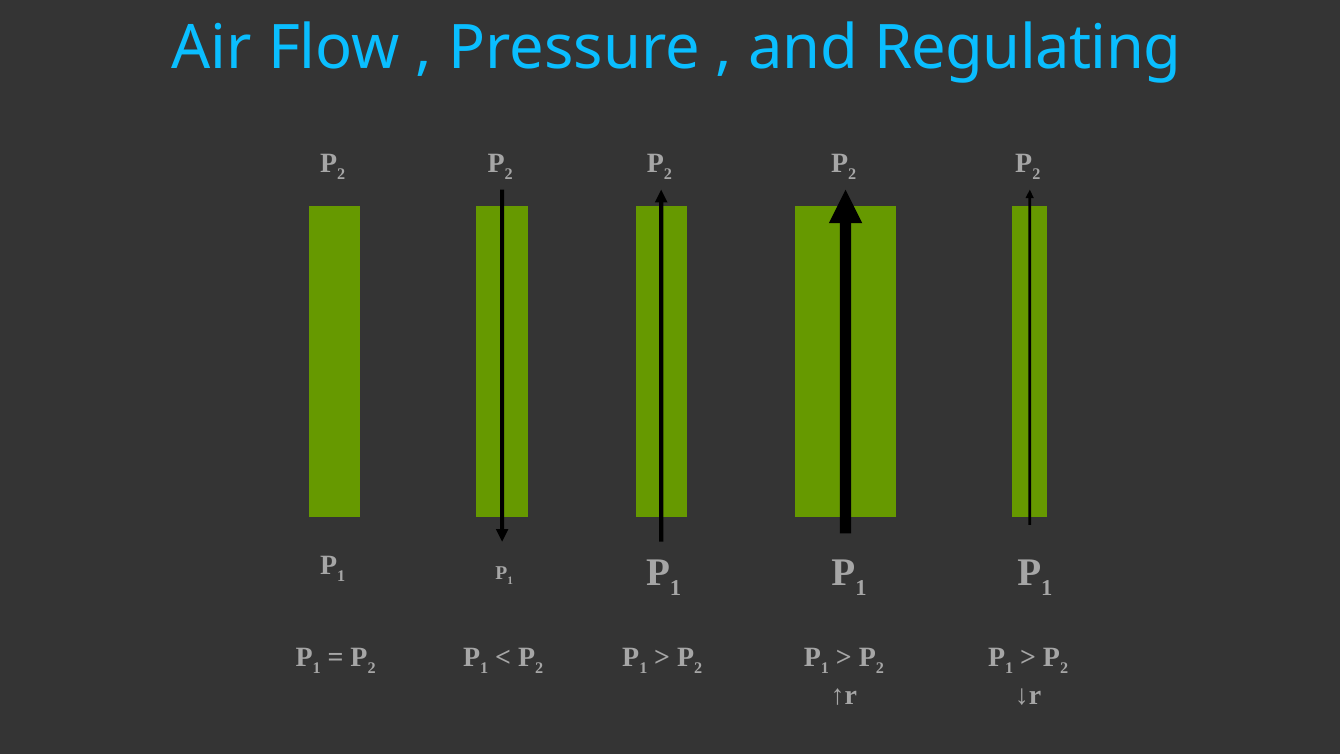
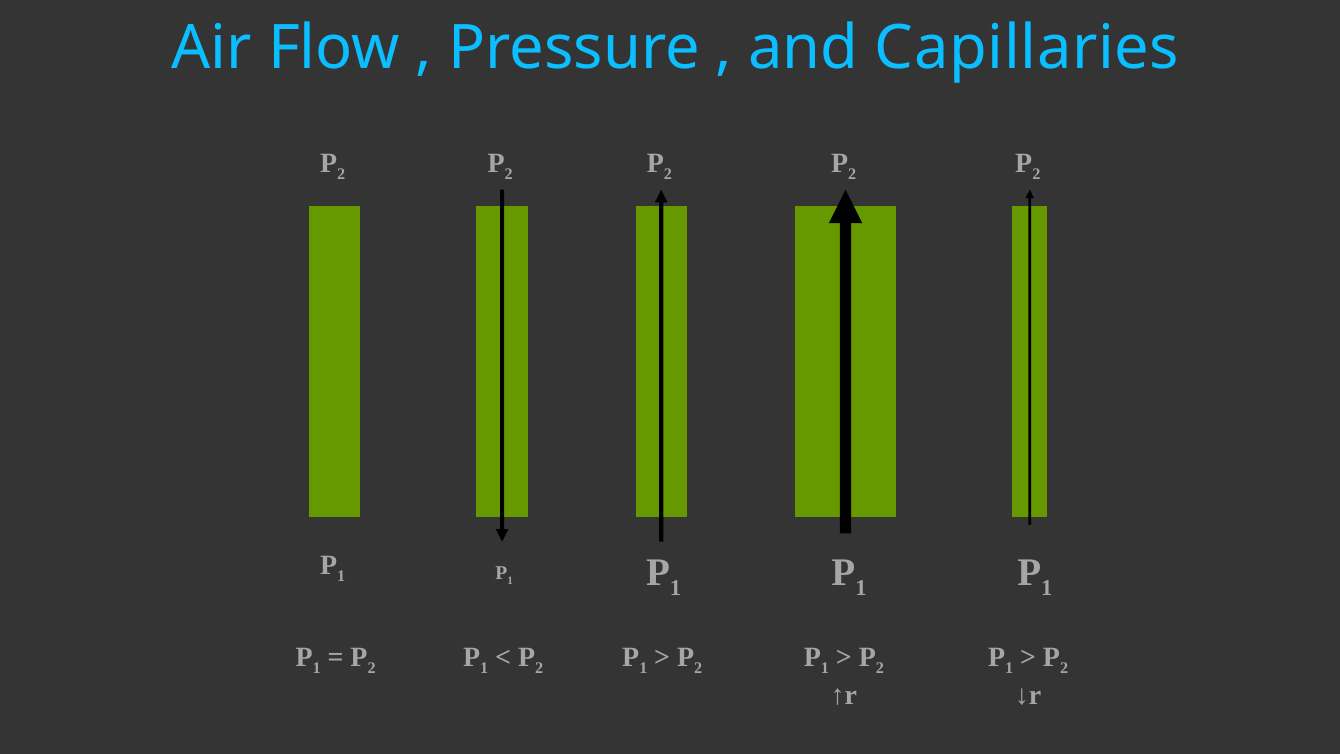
Regulating: Regulating -> Capillaries (1027, 48)
